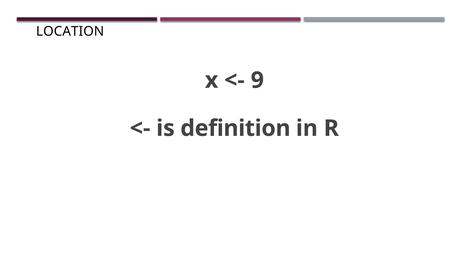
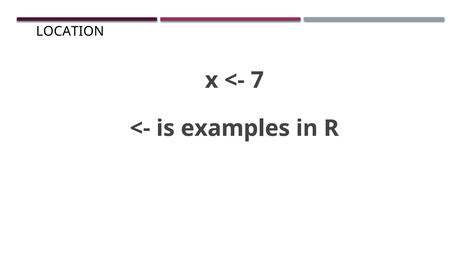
9: 9 -> 7 (257, 80)
definition: definition -> examples (235, 128)
